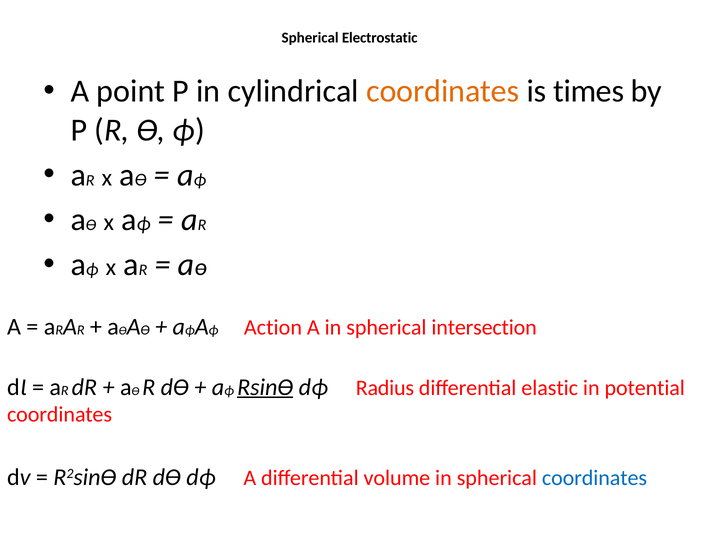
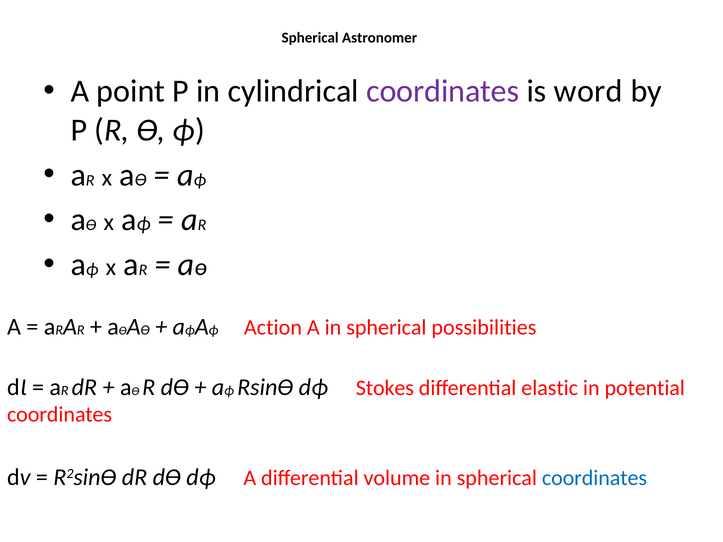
Electrostatic: Electrostatic -> Astronomer (380, 38)
coordinates colour: orange -> purple (443, 91)
times: times -> word (588, 91)
intersection: intersection -> possibilities (484, 328)
RsinƟ underline: present -> none (265, 387)
Radius: Radius -> Stokes (385, 388)
